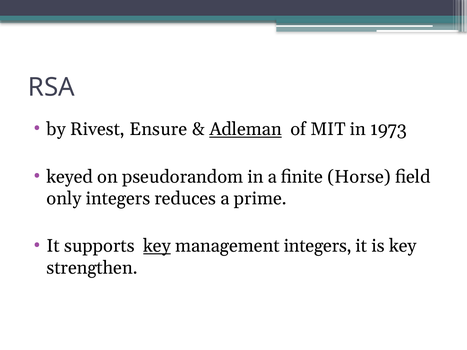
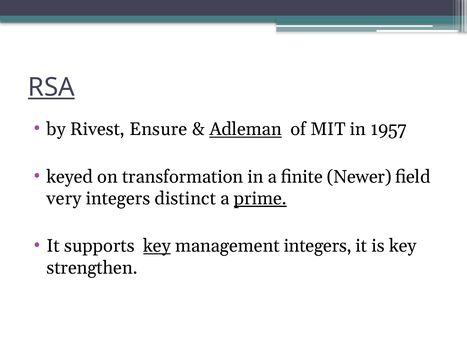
RSA underline: none -> present (51, 87)
1973: 1973 -> 1957 (389, 129)
pseudorandom: pseudorandom -> transformation (183, 177)
Horse: Horse -> Newer (359, 177)
only: only -> very (64, 199)
reduces: reduces -> distinct (185, 199)
prime underline: none -> present (260, 199)
